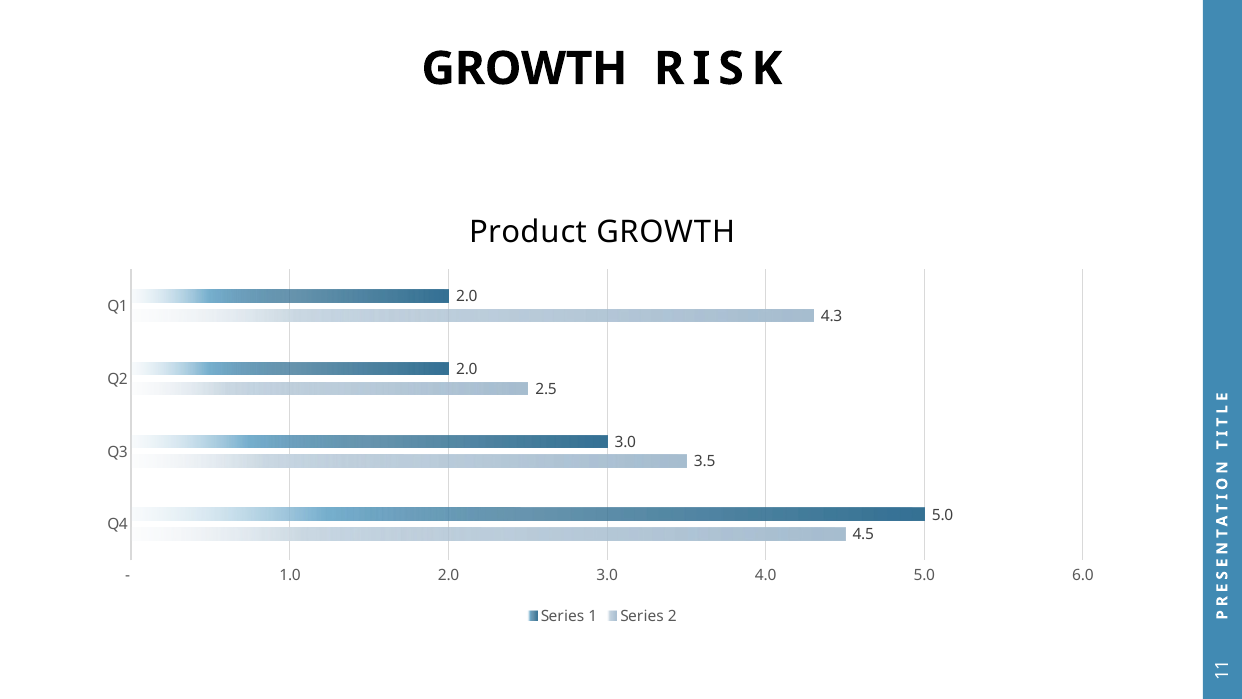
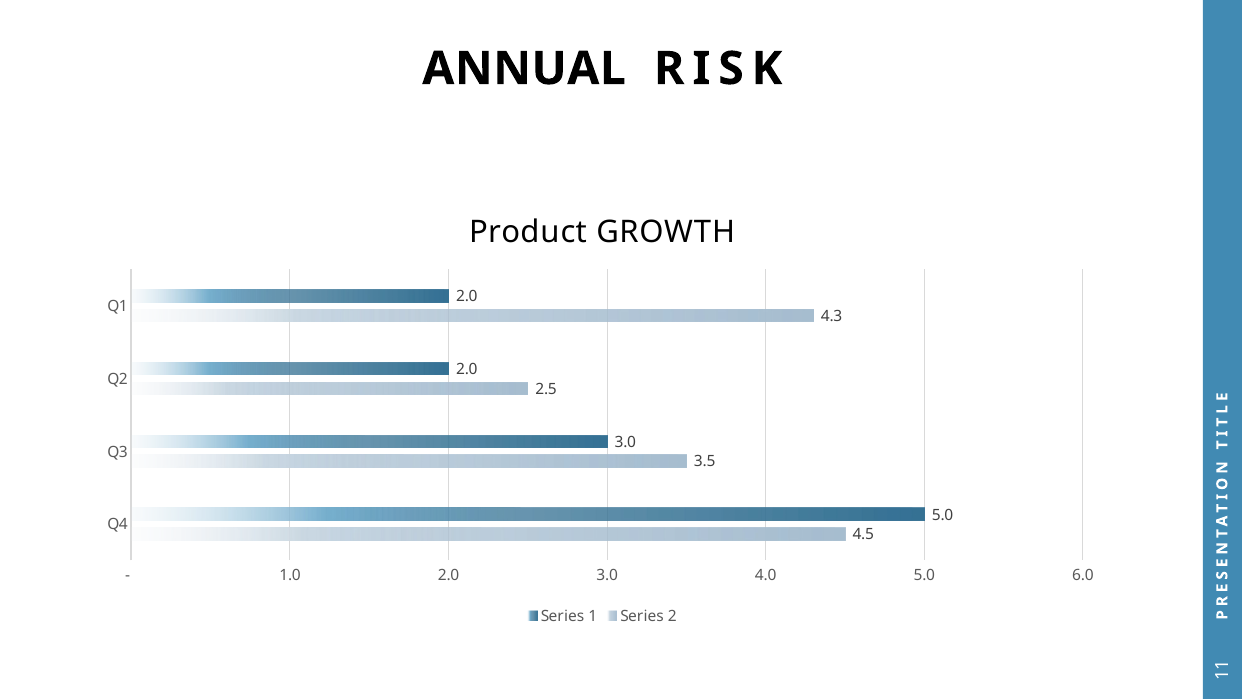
GROWTH: GROWTH -> ANNUAL (524, 69)
